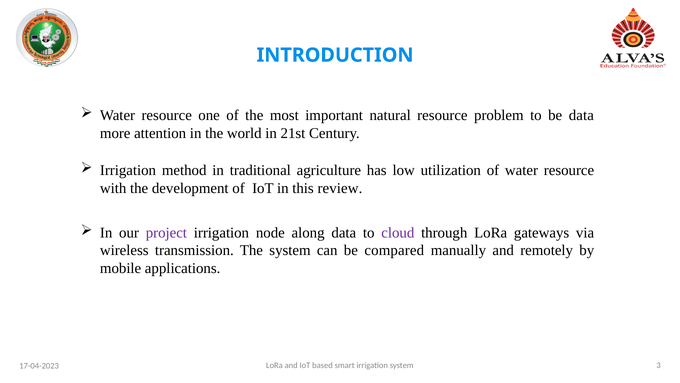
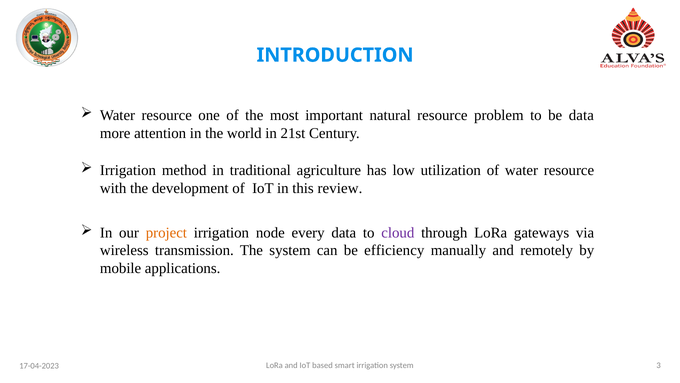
project colour: purple -> orange (166, 232)
along: along -> every (308, 232)
compared: compared -> efficiency (394, 250)
